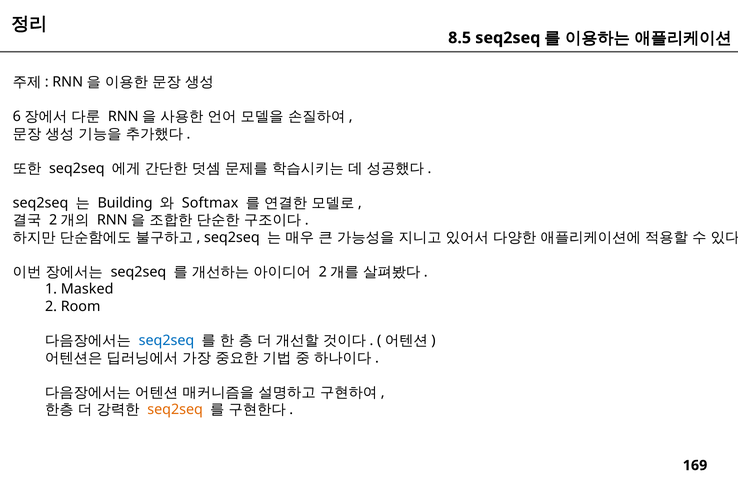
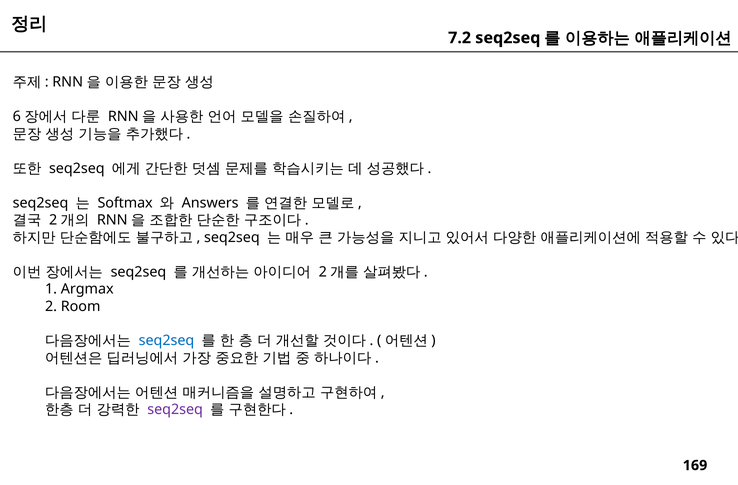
8.5: 8.5 -> 7.2 (460, 38)
Building: Building -> Softmax (125, 203)
Softmax: Softmax -> Answers (210, 203)
Masked: Masked -> Argmax (87, 289)
seq2seq colour: orange -> purple (175, 409)
